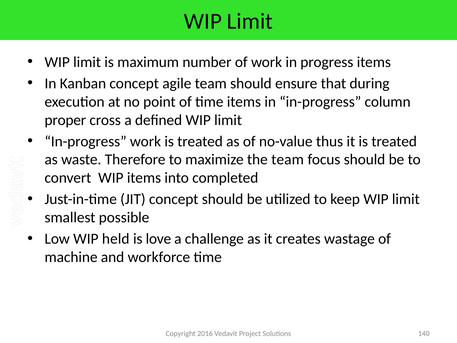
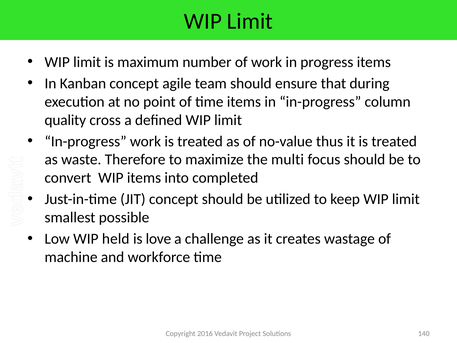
proper: proper -> quality (65, 120)
the team: team -> multi (288, 159)
